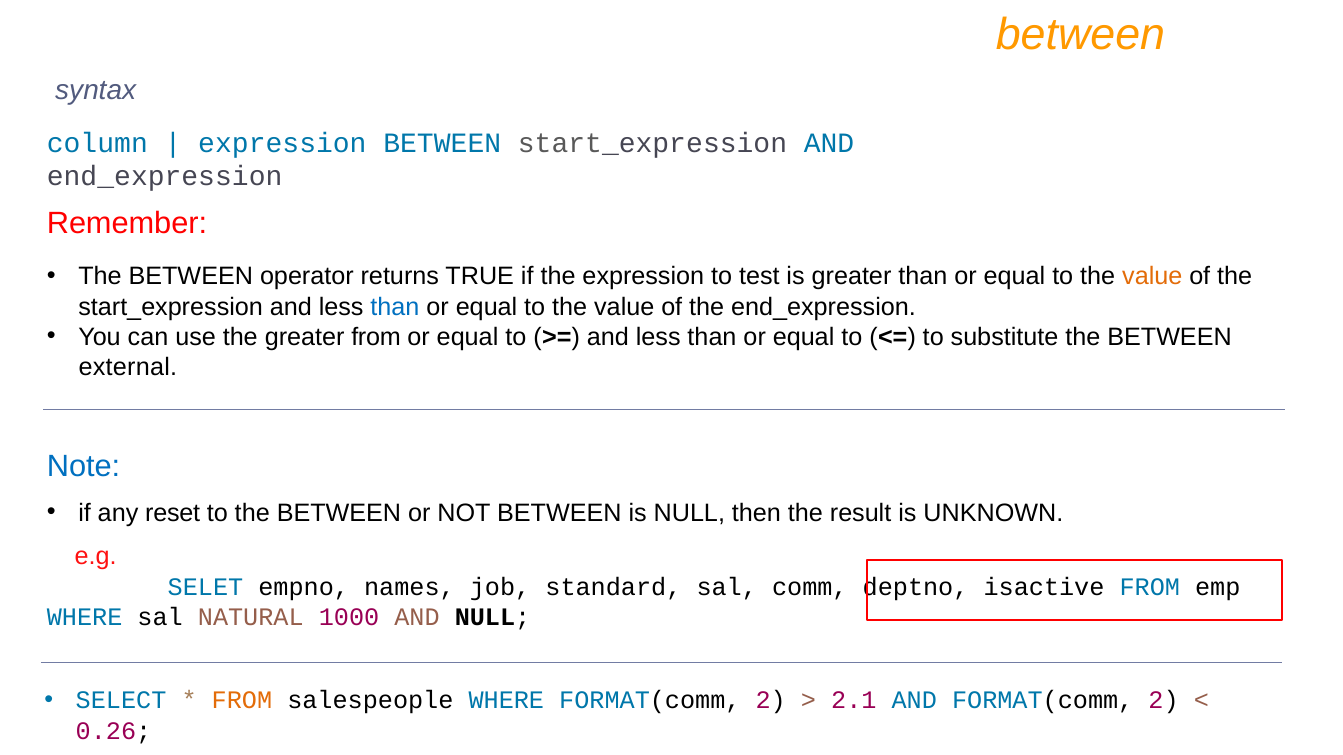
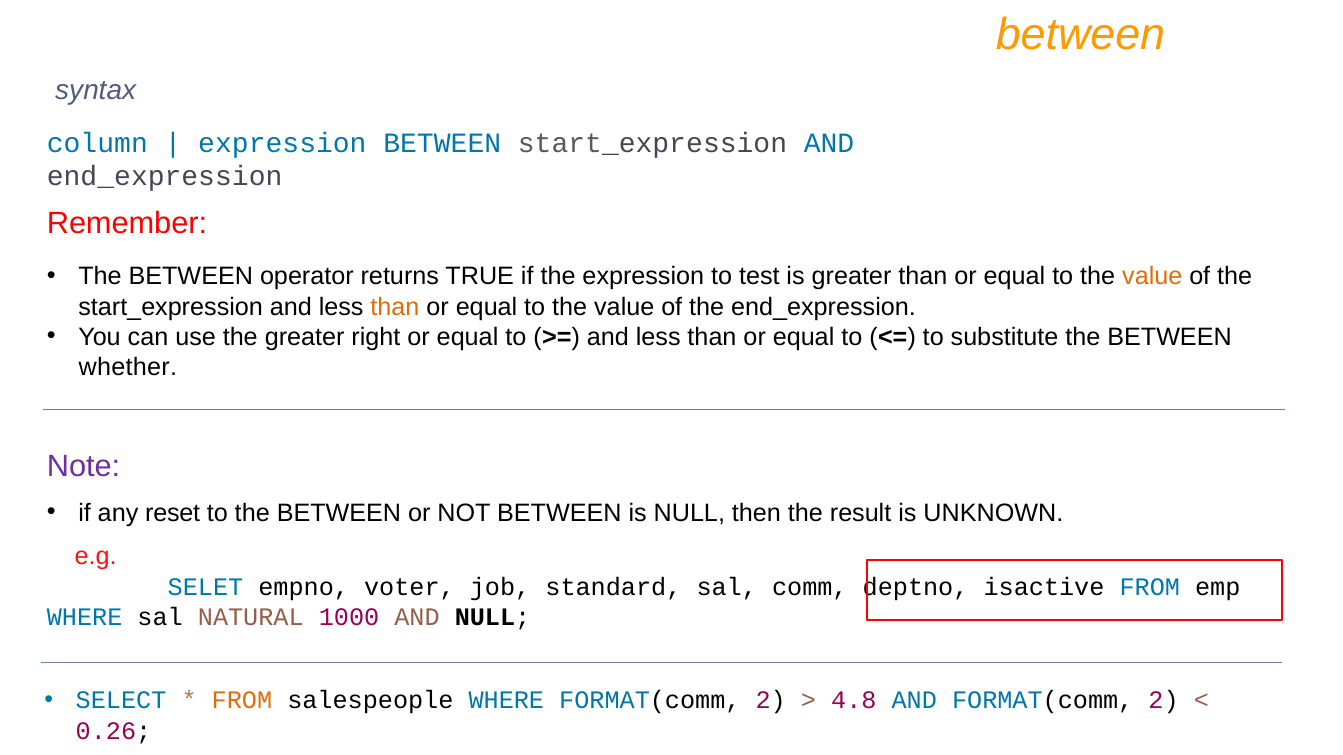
than colour: blue -> orange (395, 307)
greater from: from -> right (376, 337)
external: external -> whether (128, 367)
Note colour: blue -> purple (83, 467)
names: names -> voter (409, 587)
2.1: 2.1 -> 4.8 (854, 701)
